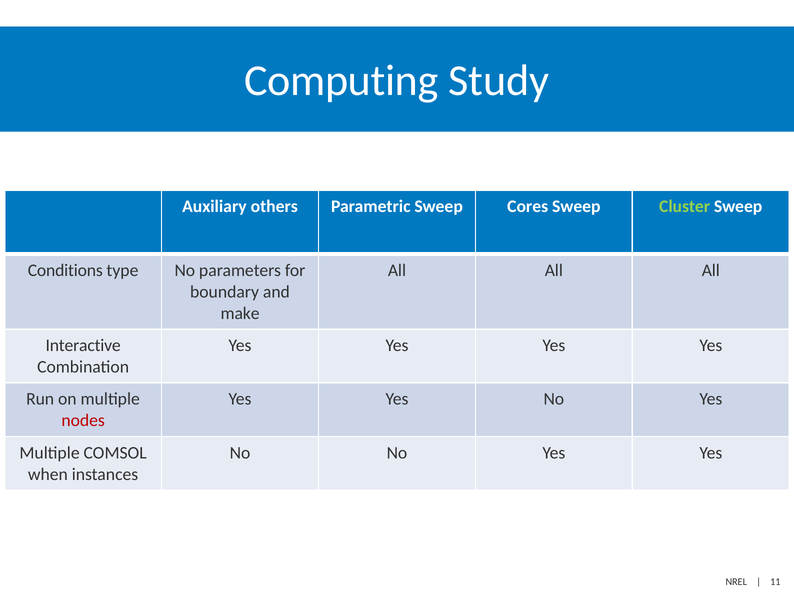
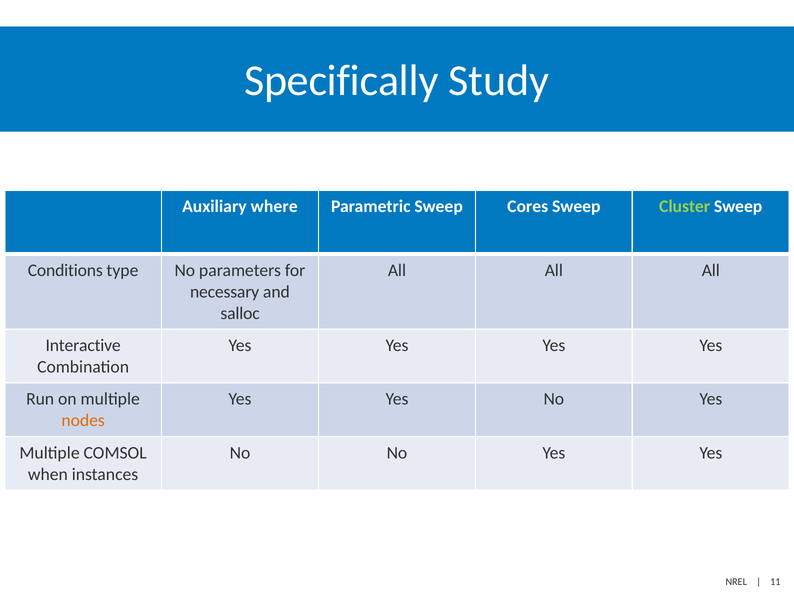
Computing: Computing -> Specifically (341, 80)
others: others -> where (274, 206)
boundary: boundary -> necessary (225, 291)
make: make -> salloc (240, 313)
nodes colour: red -> orange (83, 420)
